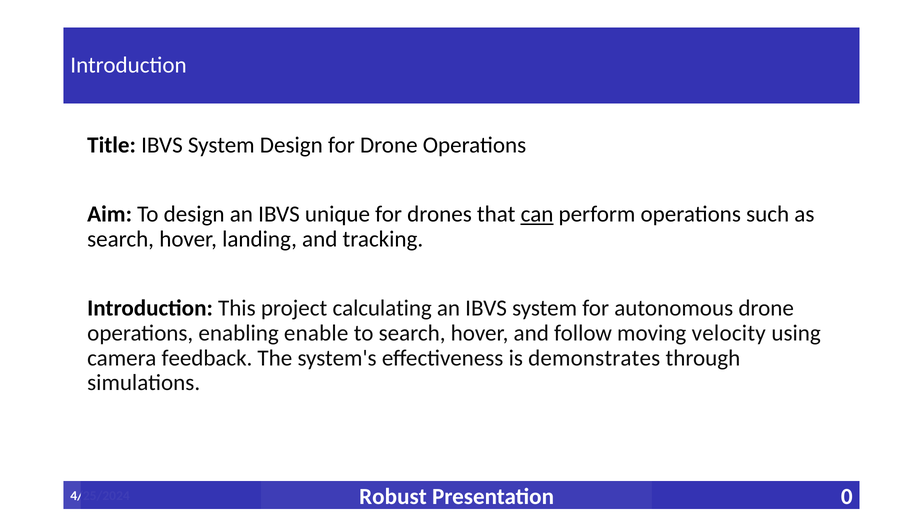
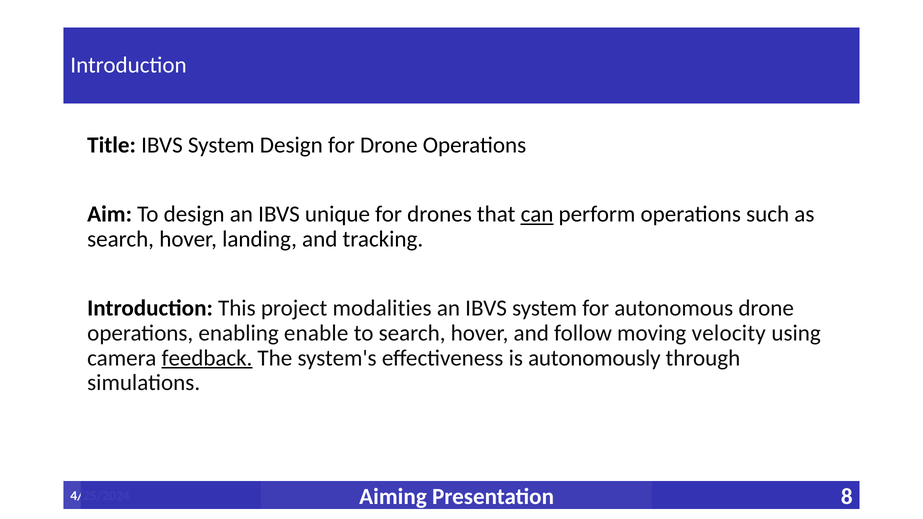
calculating: calculating -> modalities (382, 308)
feedback underline: none -> present (207, 358)
demonstrates: demonstrates -> autonomously (594, 358)
Robust: Robust -> Aiming (393, 497)
0: 0 -> 8 (847, 497)
